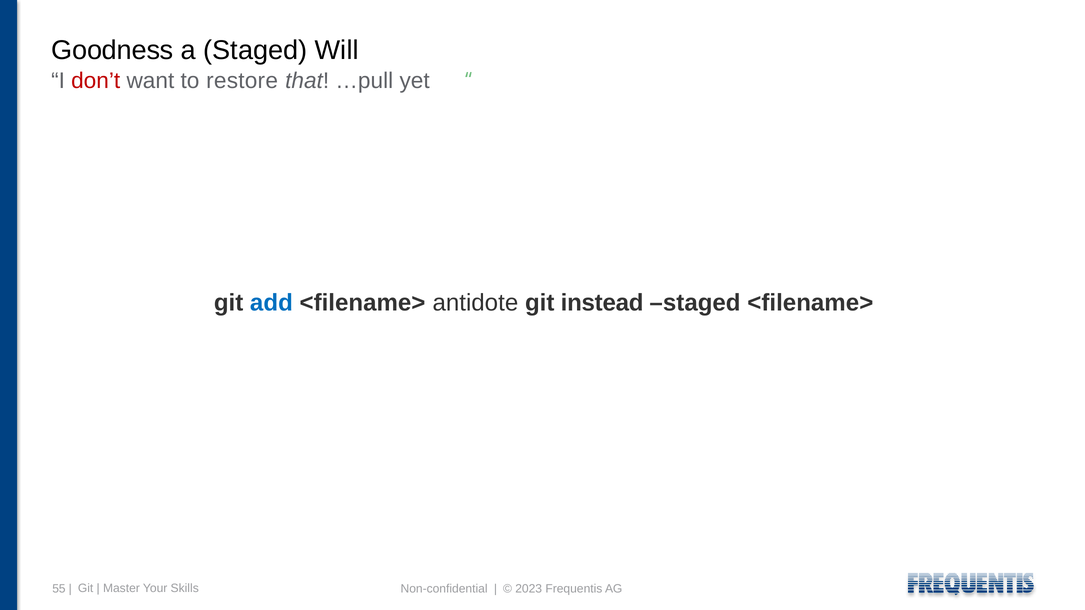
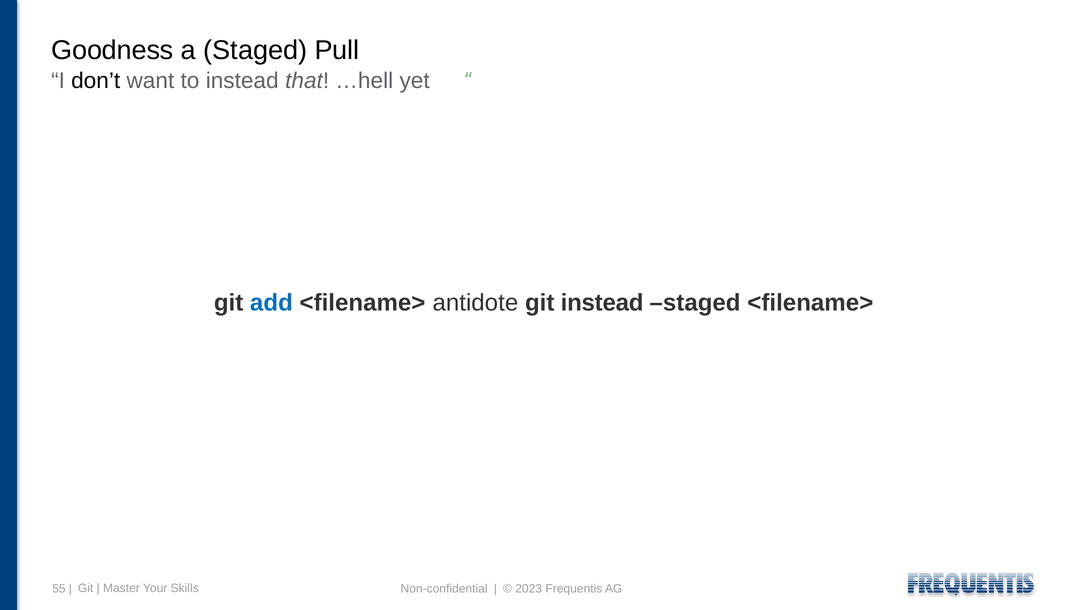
Will: Will -> Pull (337, 50)
don’t colour: red -> black (96, 81)
to restore: restore -> instead (242, 81)
…pull: …pull -> …hell (364, 81)
